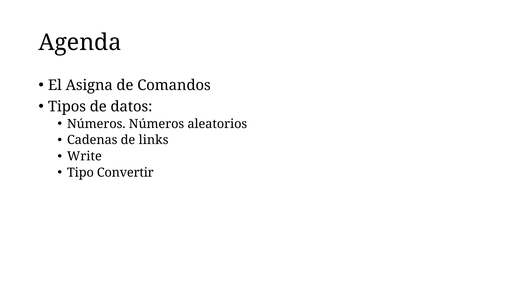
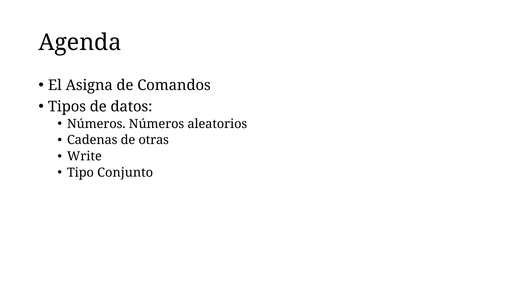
links: links -> otras (154, 140)
Convertir: Convertir -> Conjunto (125, 173)
